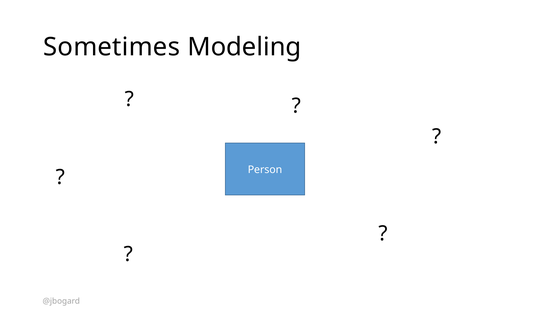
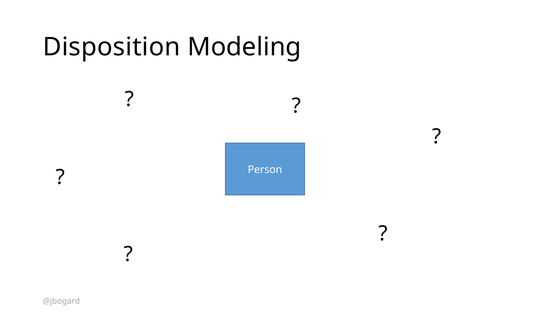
Sometimes: Sometimes -> Disposition (112, 47)
